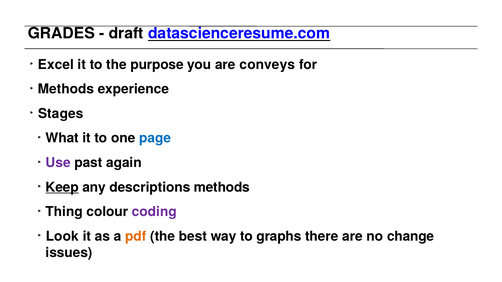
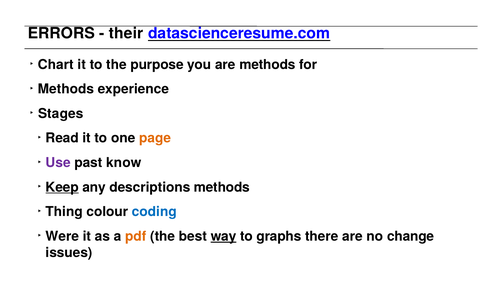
GRADES: GRADES -> ERRORS (61, 33)
draft: draft -> their (126, 33)
Excel: Excel -> Chart (56, 65)
are conveys: conveys -> methods (267, 65)
What: What -> Read (62, 138)
page colour: blue -> orange (155, 138)
again: again -> know (124, 163)
coding colour: purple -> blue (154, 212)
Look: Look -> Were (62, 236)
way underline: none -> present (224, 236)
